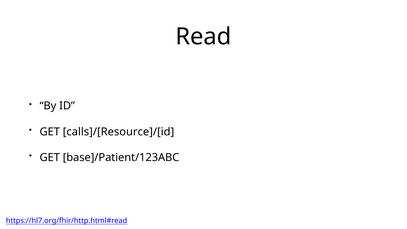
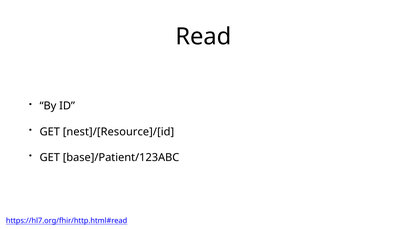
calls]/[Resource]/[id: calls]/[Resource]/[id -> nest]/[Resource]/[id (118, 132)
